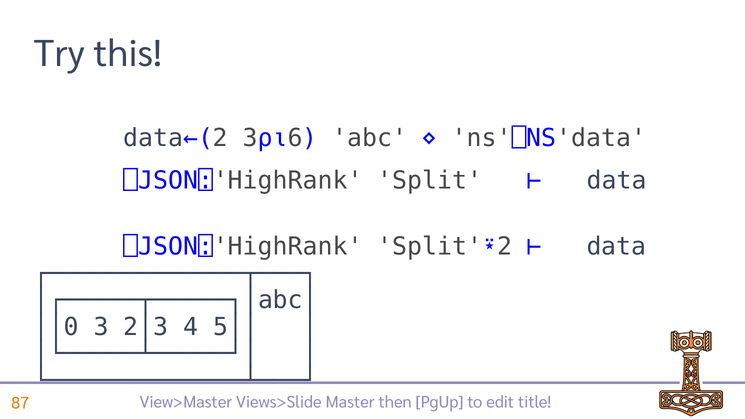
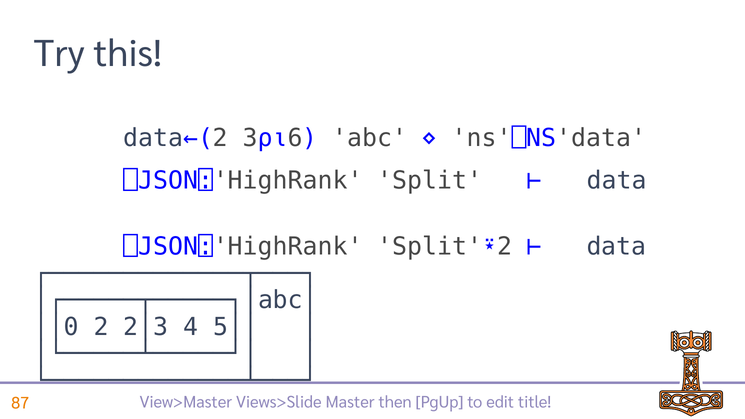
3: 3 -> 2 (101, 327)
